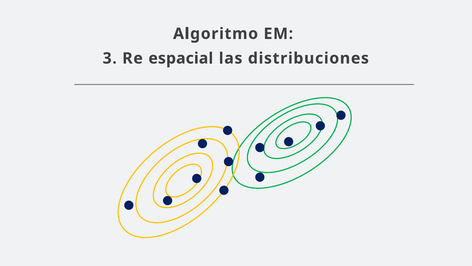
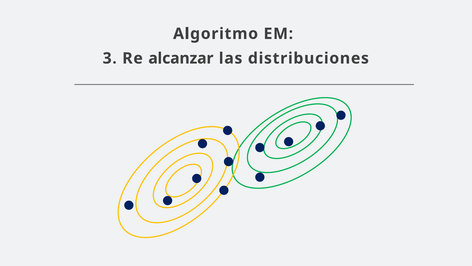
espacial: espacial -> alcanzar (181, 58)
